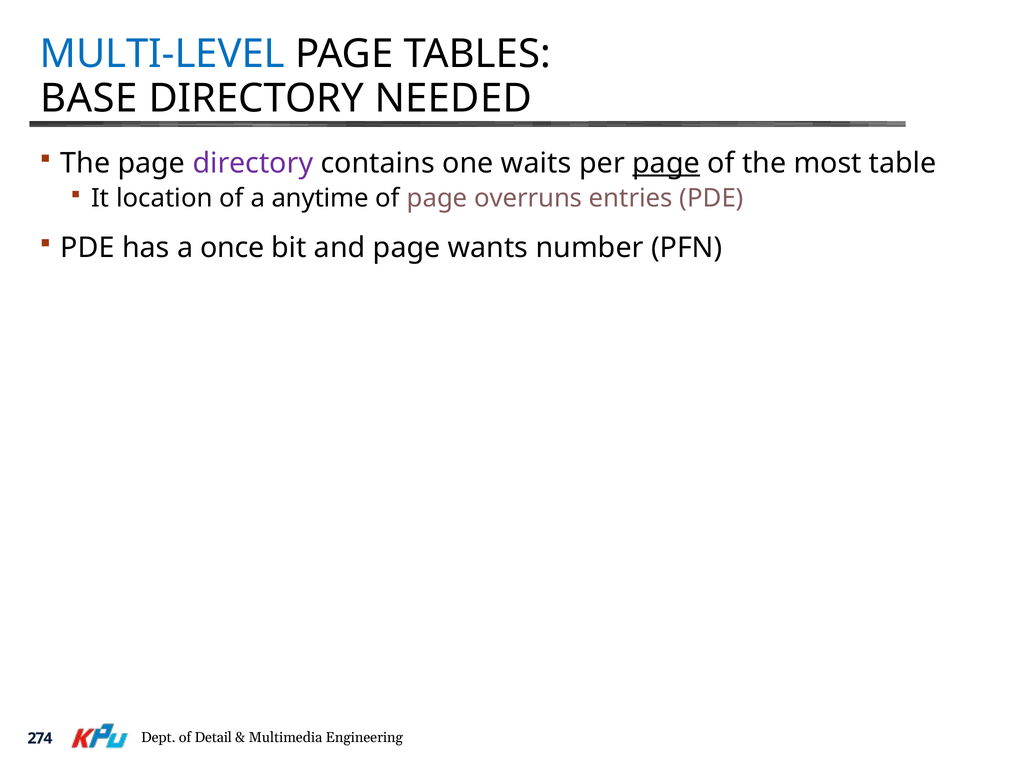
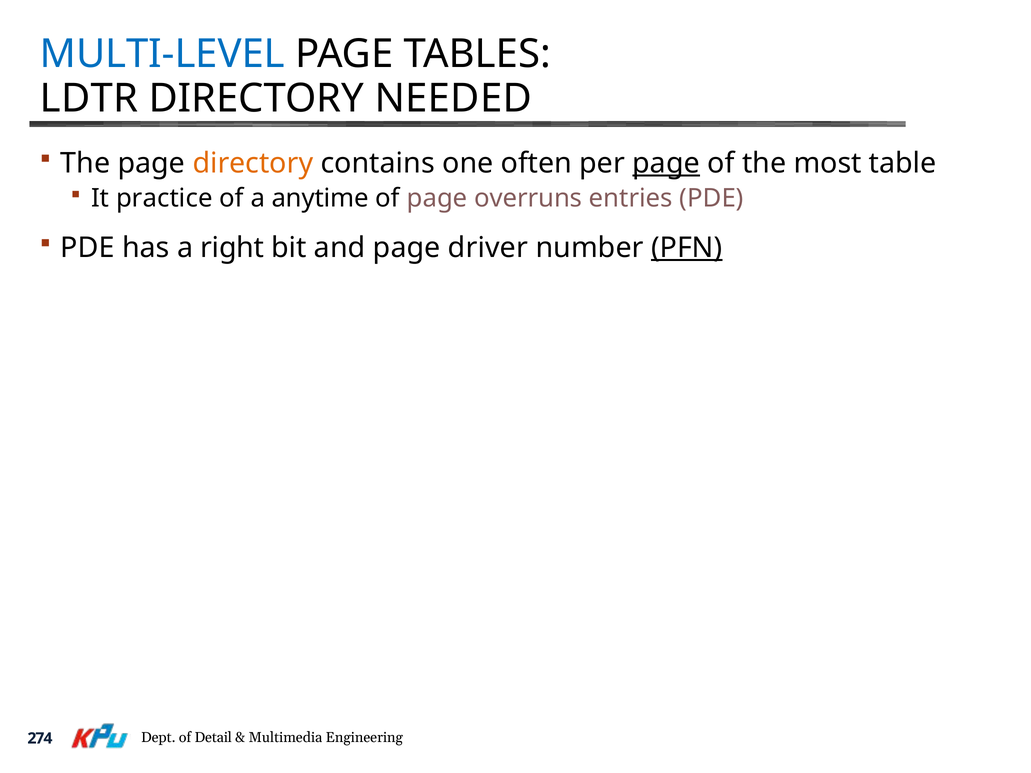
BASE: BASE -> LDTR (89, 98)
directory colour: purple -> orange (253, 163)
waits: waits -> often (536, 163)
location: location -> practice (164, 198)
once: once -> right (232, 248)
wants: wants -> driver (488, 248)
PFN underline: none -> present (687, 248)
